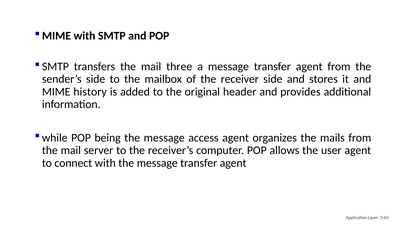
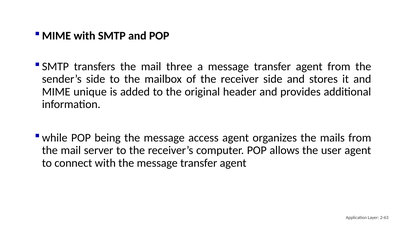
history: history -> unique (90, 91)
